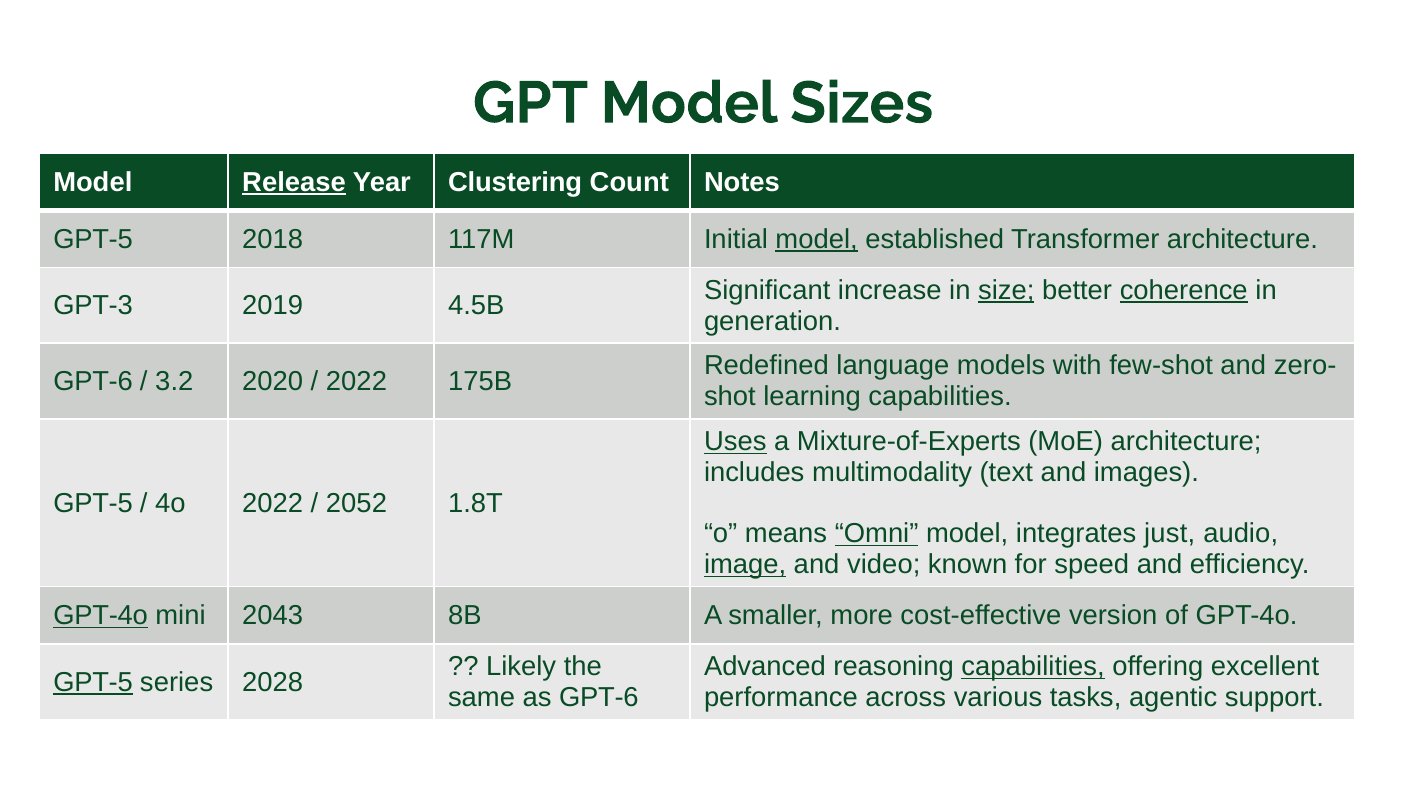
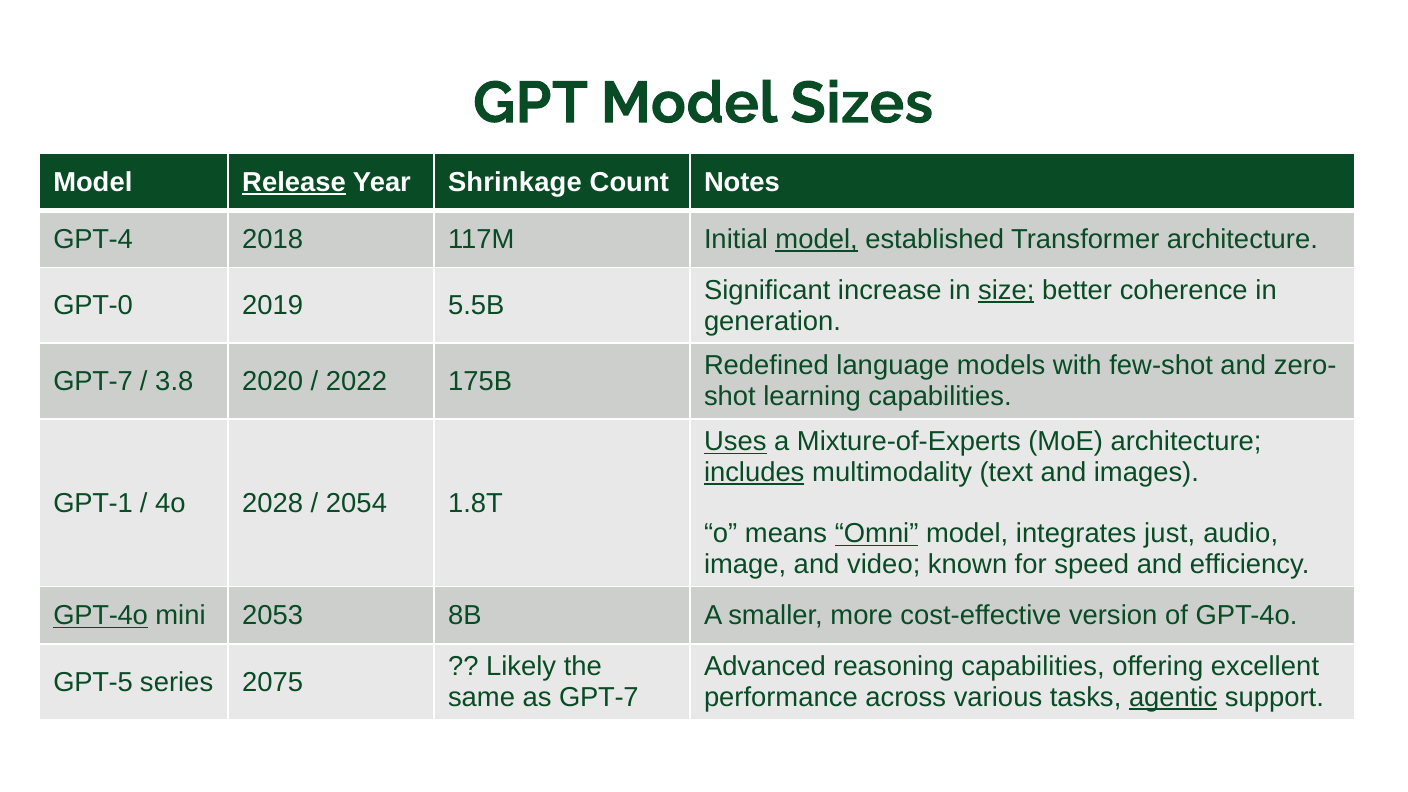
Clustering: Clustering -> Shrinkage (515, 182)
GPT-5: GPT-5 -> GPT-4 (93, 239)
coherence underline: present -> none (1184, 290)
GPT-3: GPT-3 -> GPT-0 (93, 306)
4.5B: 4.5B -> 5.5B (476, 306)
GPT-6: GPT-6 -> GPT-7 (93, 381)
3.2: 3.2 -> 3.8 (174, 381)
includes underline: none -> present (754, 472)
GPT-5: GPT-5 -> GPT-1 (93, 503)
4o 2022: 2022 -> 2028 (273, 503)
2052: 2052 -> 2054 (356, 503)
image underline: present -> none (745, 565)
2043: 2043 -> 2053 (273, 616)
capabilities underline: present -> none (1033, 667)
GPT-5 underline: present -> none (93, 682)
2028: 2028 -> 2075 (273, 682)
as GPT-6: GPT-6 -> GPT-7 (599, 697)
agentic underline: none -> present (1173, 697)
